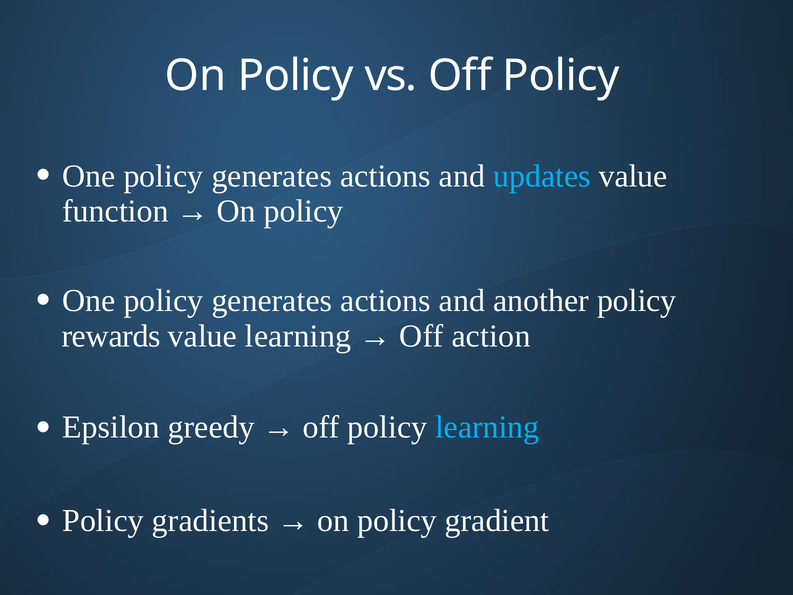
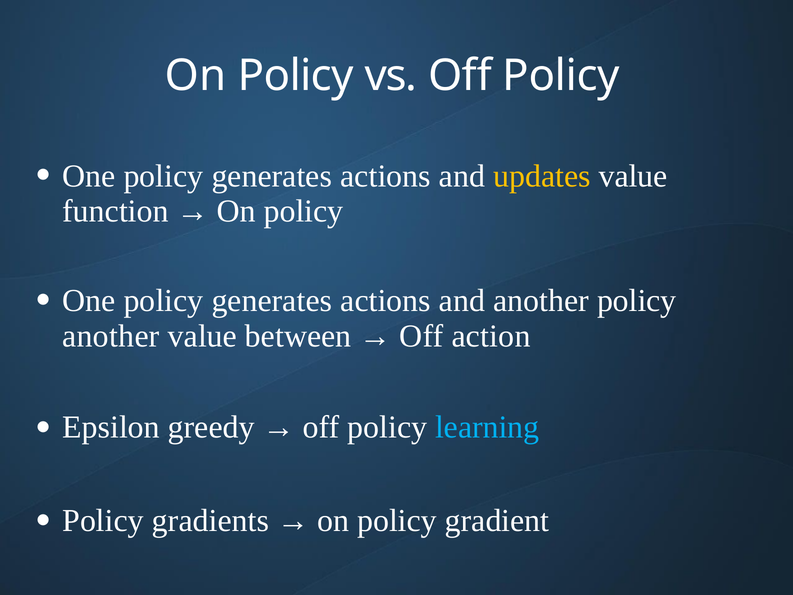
updates colour: light blue -> yellow (542, 176)
rewards: rewards -> another (111, 336)
value learning: learning -> between (298, 336)
